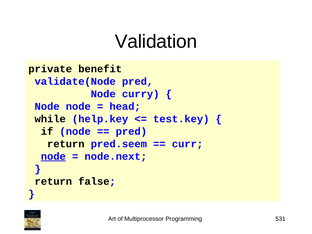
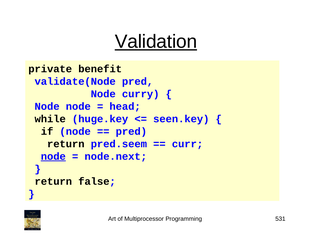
Validation underline: none -> present (156, 42)
help.key: help.key -> huge.key (100, 119)
test.key: test.key -> seen.key (181, 119)
